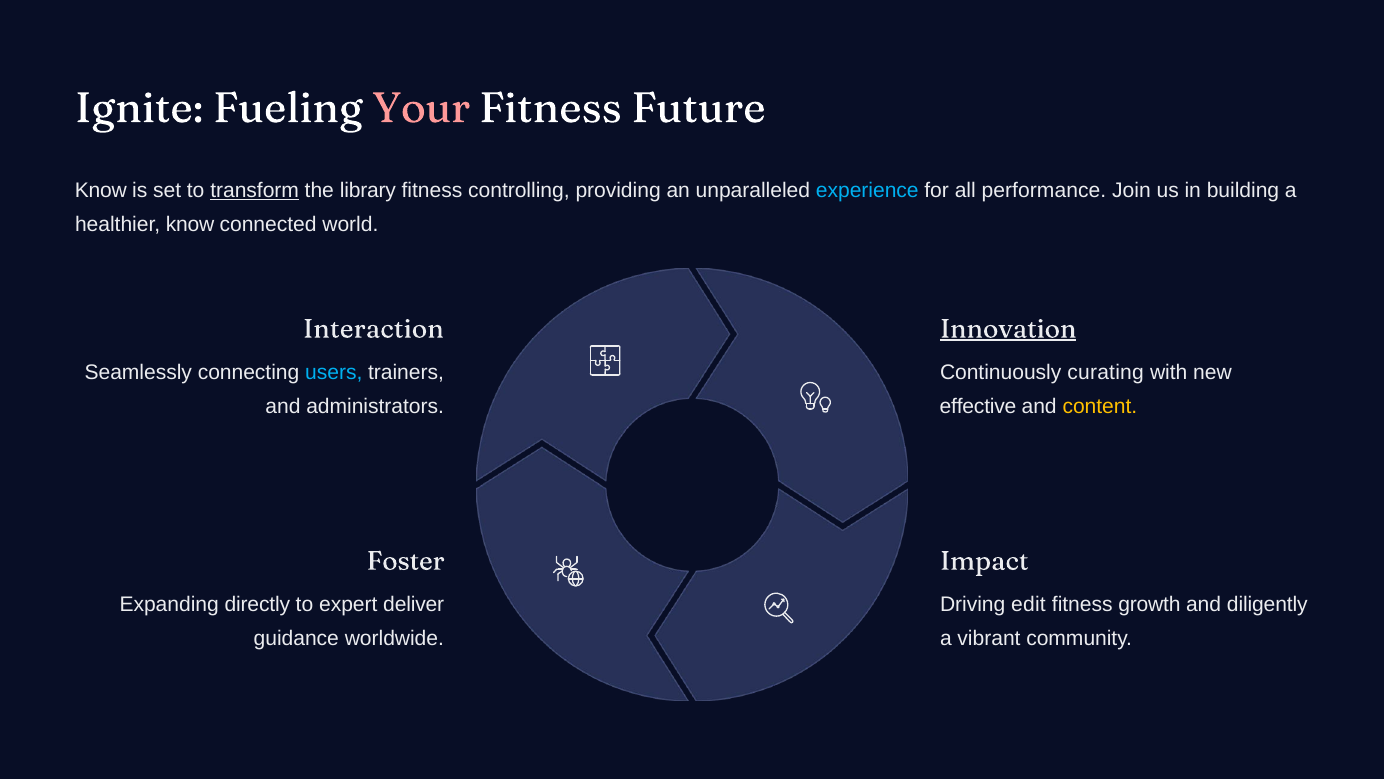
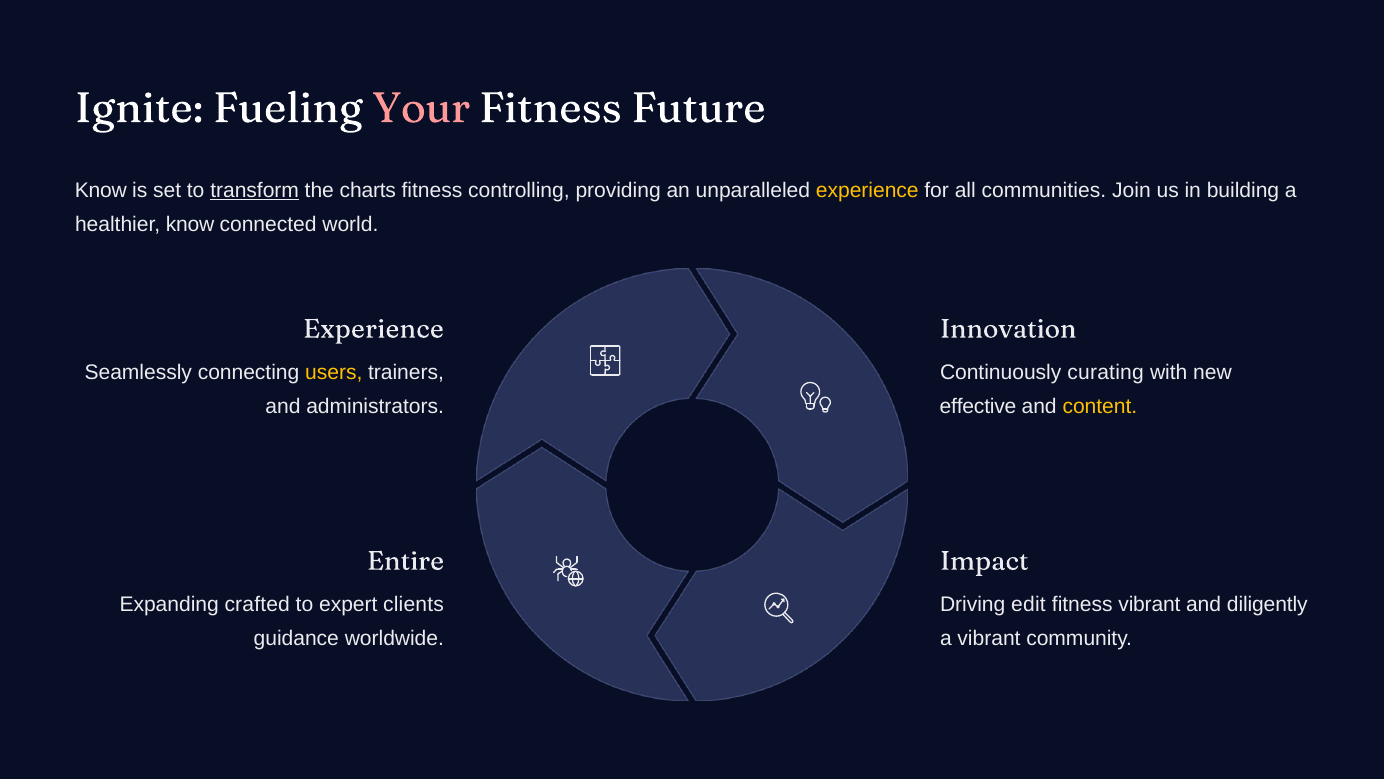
library: library -> charts (368, 190)
experience colour: light blue -> yellow (867, 190)
performance: performance -> communities (1044, 190)
Interaction: Interaction -> Experience (373, 329)
Innovation underline: present -> none (1008, 329)
users colour: light blue -> yellow (334, 372)
Foster: Foster -> Entire (405, 561)
directly: directly -> crafted (257, 604)
deliver: deliver -> clients (414, 604)
fitness growth: growth -> vibrant (1149, 604)
